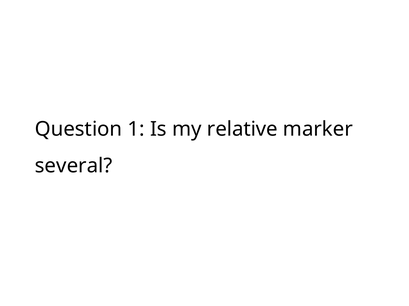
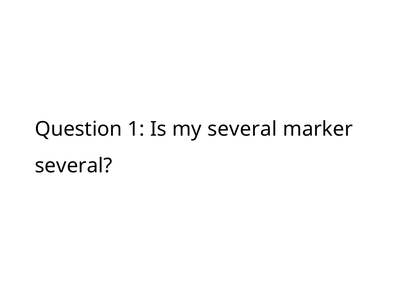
my relative: relative -> several (242, 129)
